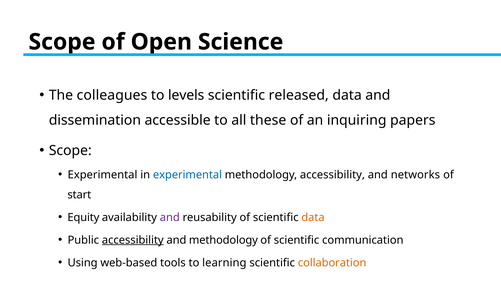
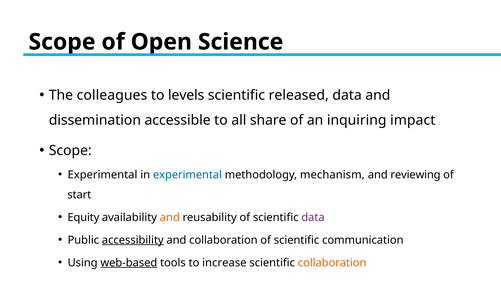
these: these -> share (268, 120)
papers: papers -> impact (413, 120)
methodology accessibility: accessibility -> mechanism (332, 175)
networks: networks -> reviewing (416, 175)
and colour: purple -> orange (170, 217)
data colour: orange -> purple (313, 217)
and methodology: methodology -> collaboration (223, 240)
web-based underline: none -> present (129, 263)
learning: learning -> increase (224, 263)
